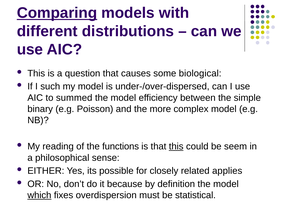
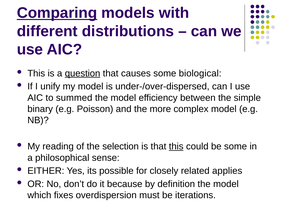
question underline: none -> present (83, 73)
such: such -> unify (50, 86)
functions: functions -> selection (121, 146)
be seem: seem -> some (236, 146)
which underline: present -> none (39, 195)
statistical: statistical -> iterations (195, 195)
